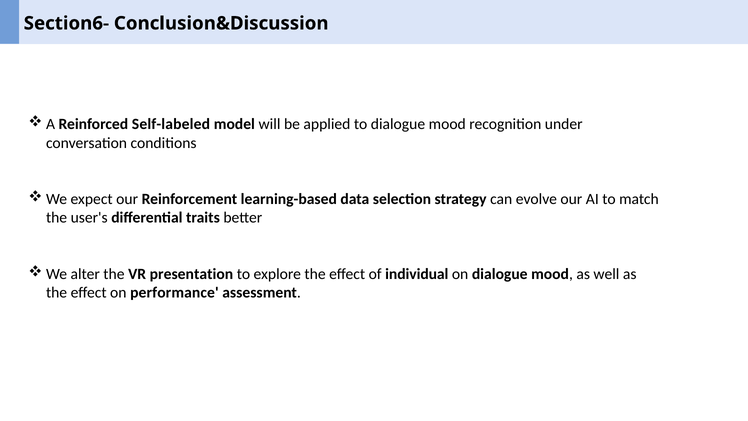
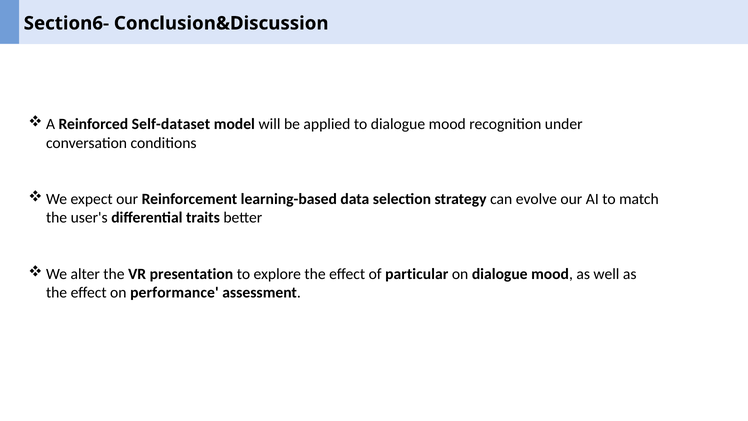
Self-labeled: Self-labeled -> Self-dataset (171, 124)
individual: individual -> particular (417, 274)
